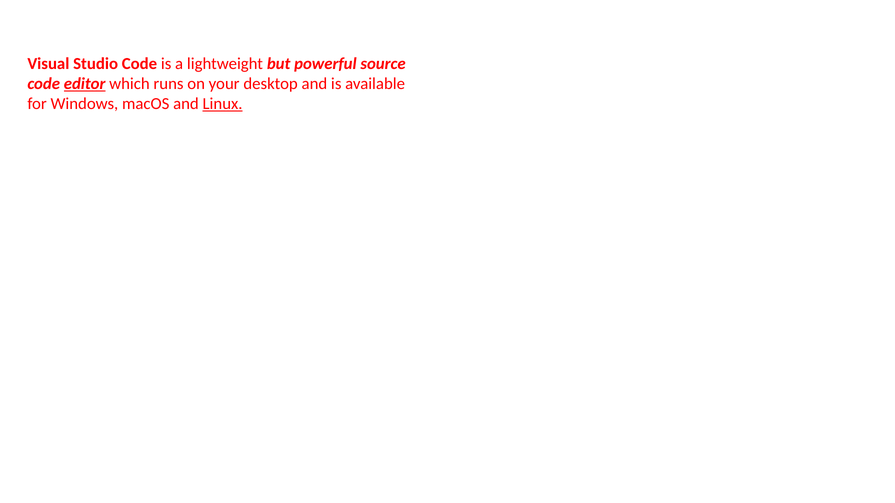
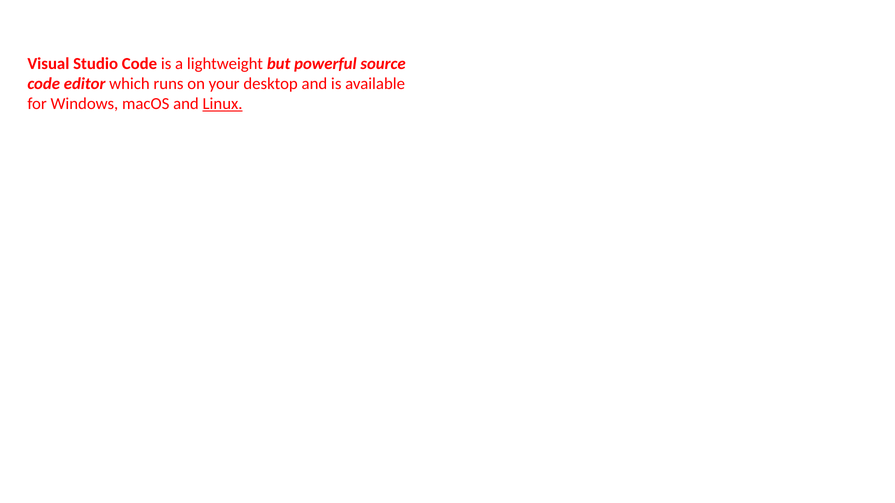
editor underline: present -> none (85, 84)
